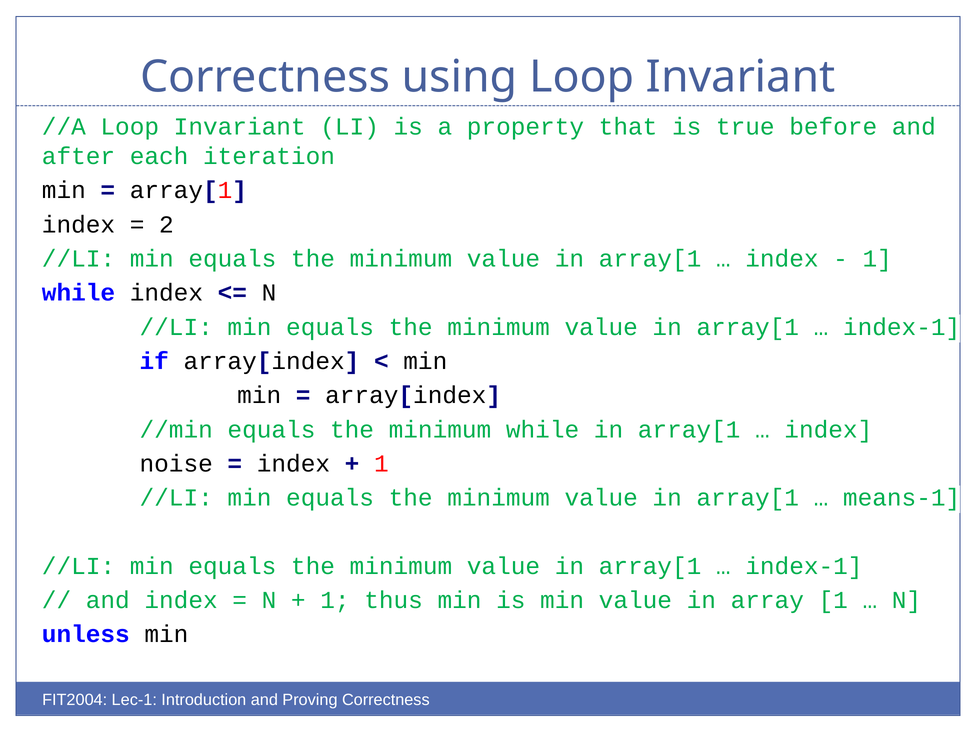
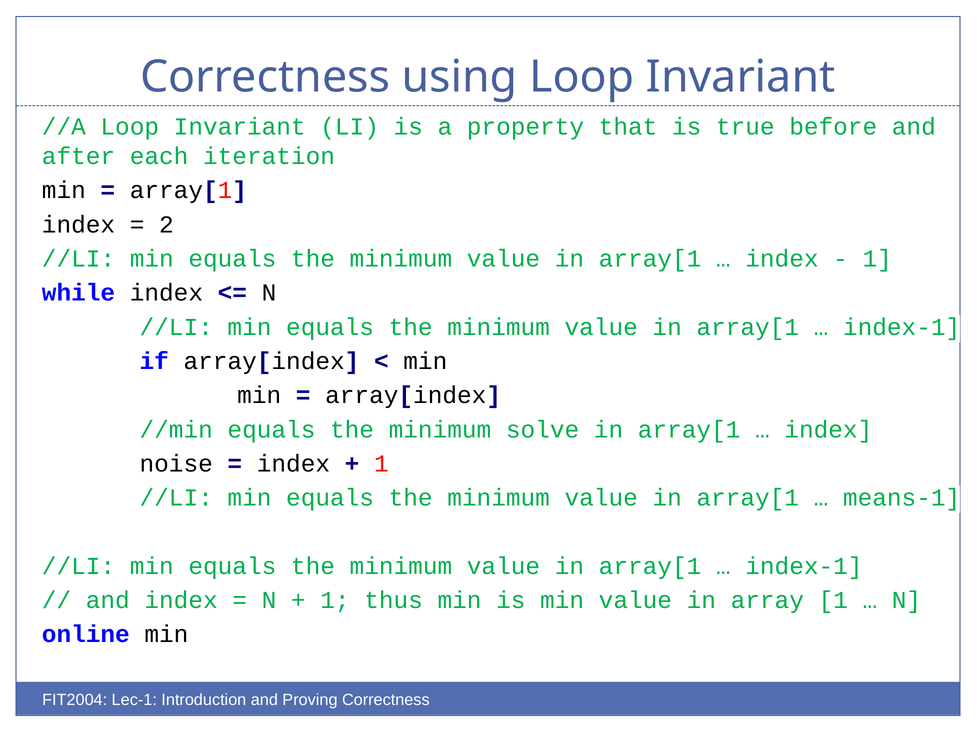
minimum while: while -> solve (543, 430)
unless: unless -> online (86, 635)
